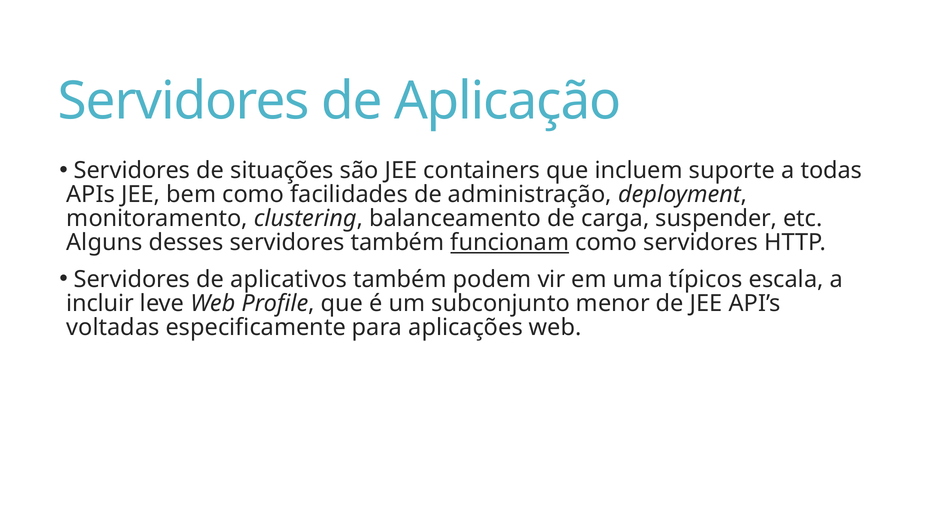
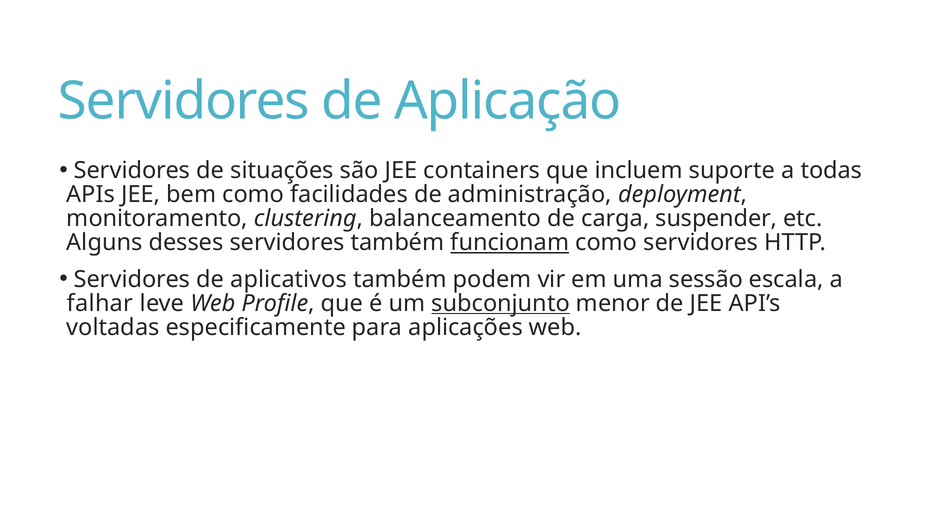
típicos: típicos -> sessão (706, 280)
incluir: incluir -> falhar (100, 304)
subconjunto underline: none -> present (501, 304)
